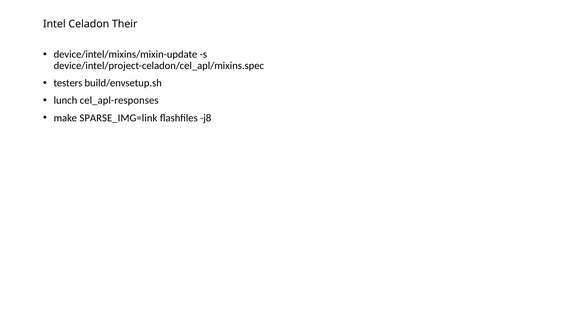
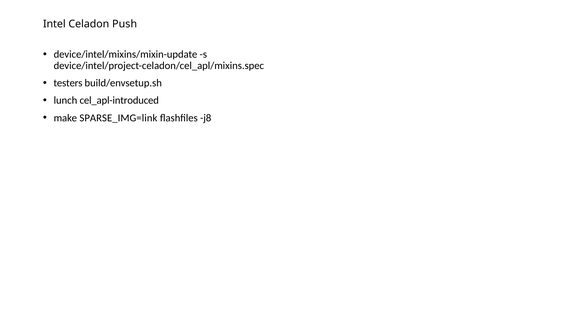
Their: Their -> Push (125, 24)
cel_apl-responses: cel_apl-responses -> cel_apl-introduced (119, 100)
